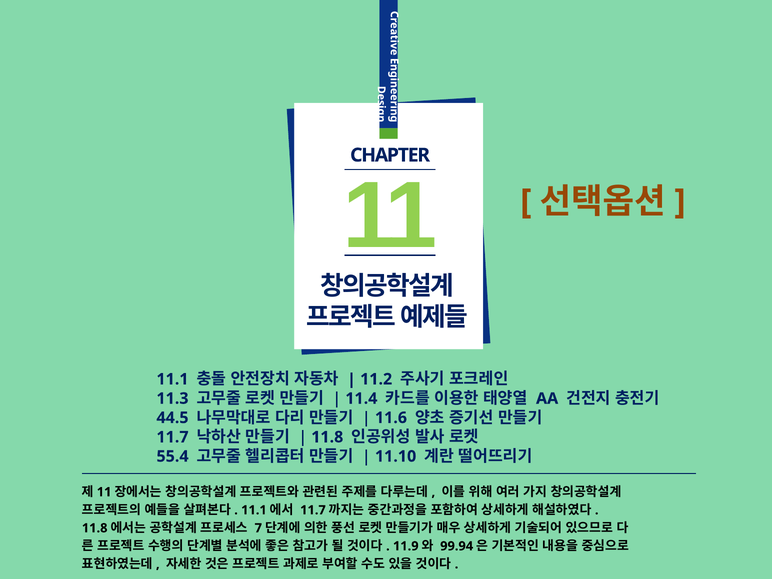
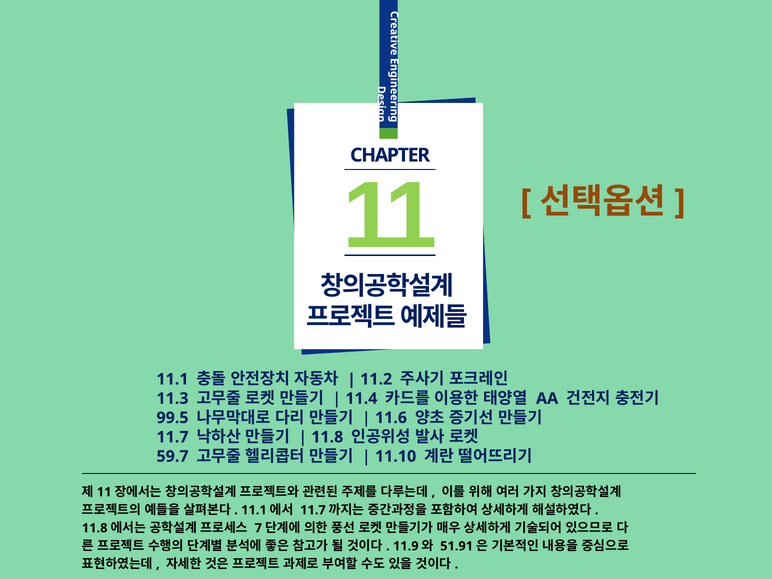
44.5: 44.5 -> 99.5 (173, 418)
55.4: 55.4 -> 59.7 (173, 456)
99.94: 99.94 -> 51.91 (457, 546)
